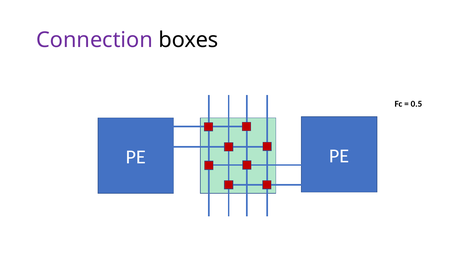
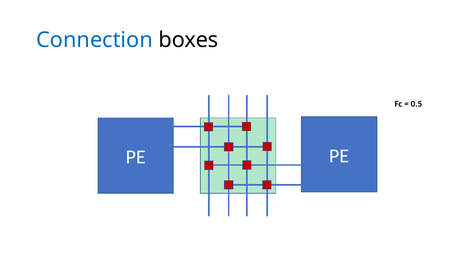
Connection colour: purple -> blue (95, 40)
